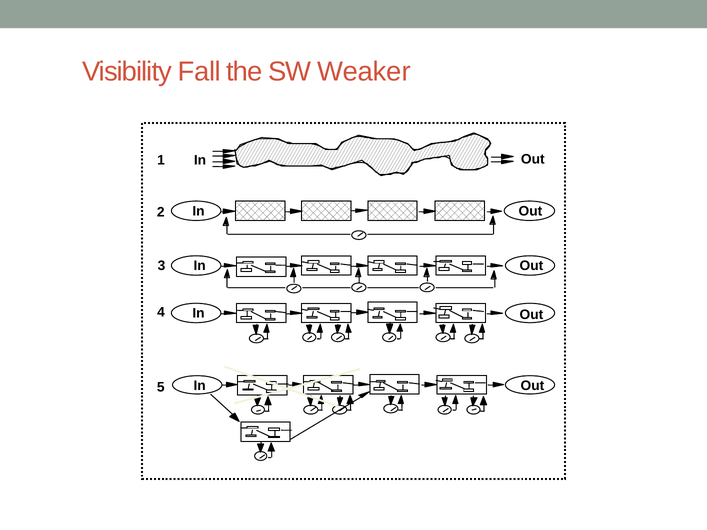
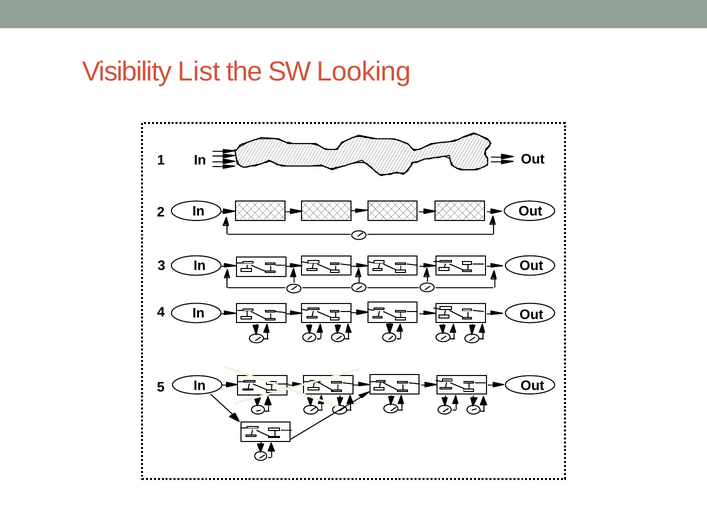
Fall: Fall -> List (199, 72)
Weaker: Weaker -> Looking (364, 72)
